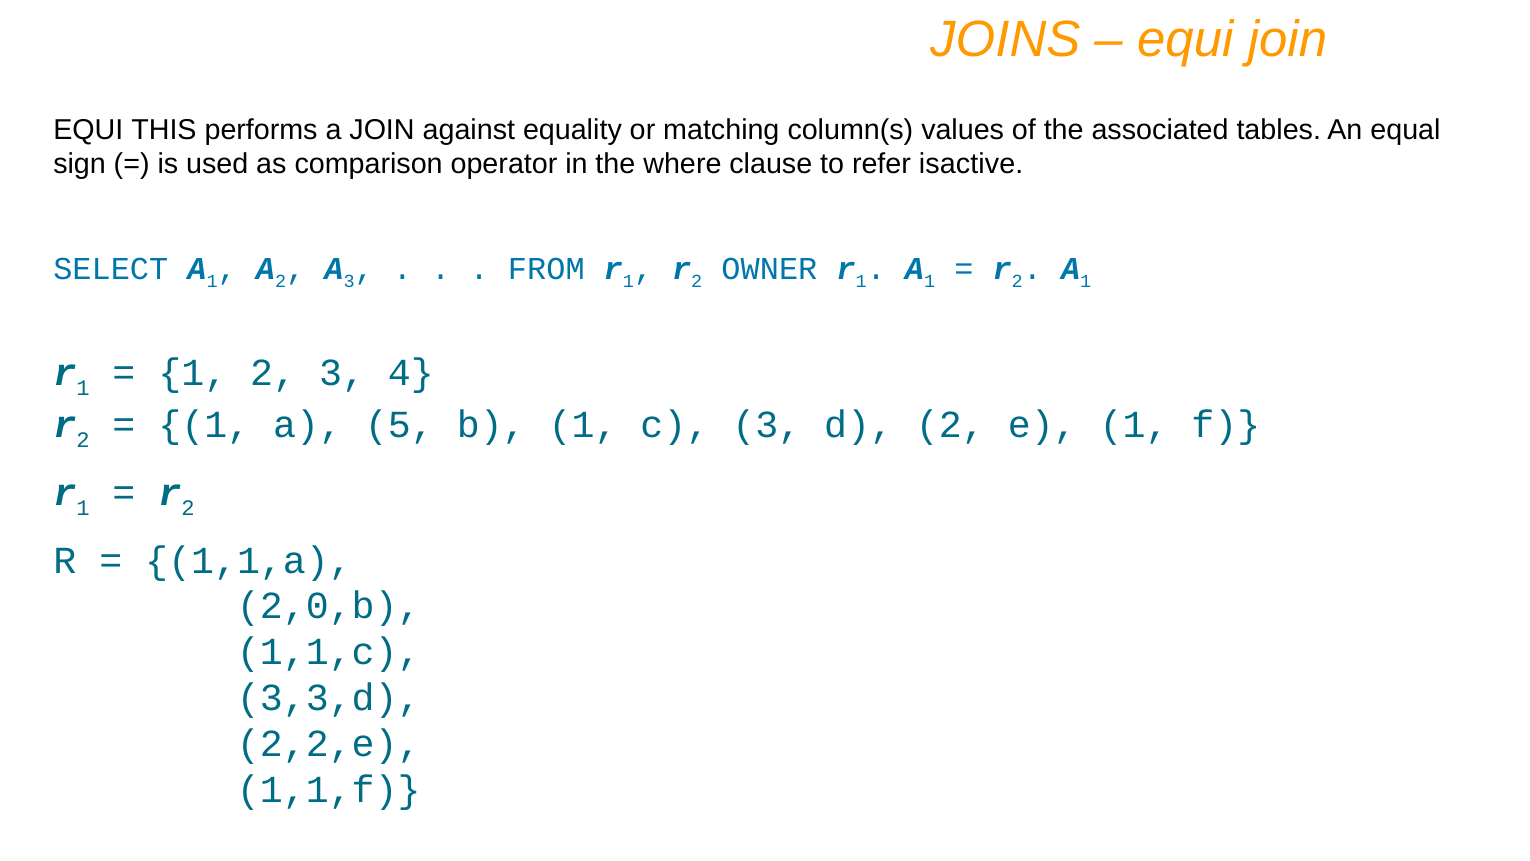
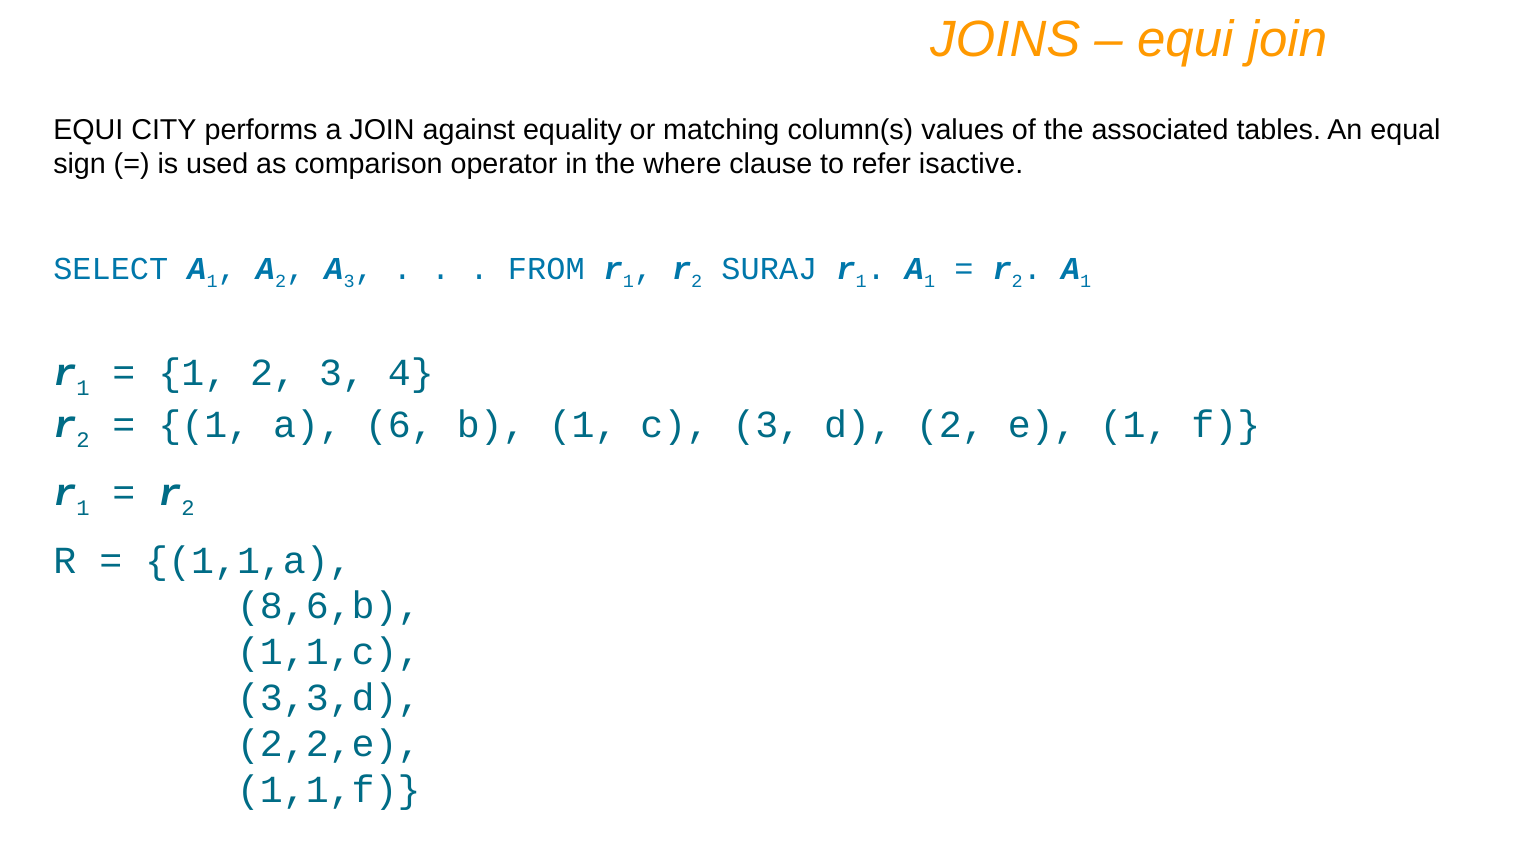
THIS: THIS -> CITY (164, 130)
OWNER: OWNER -> SURAJ (769, 268)
5: 5 -> 6 (399, 425)
2,0,b: 2,0,b -> 8,6,b (329, 606)
